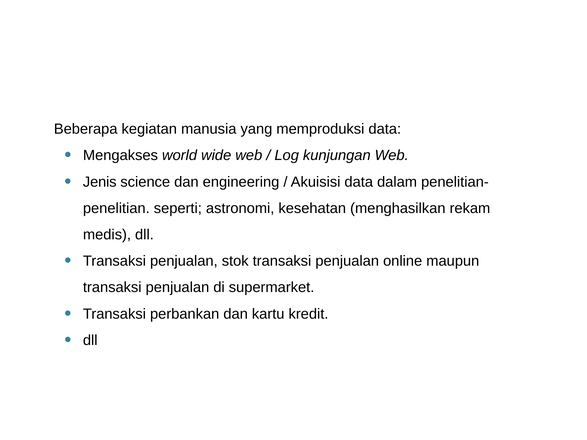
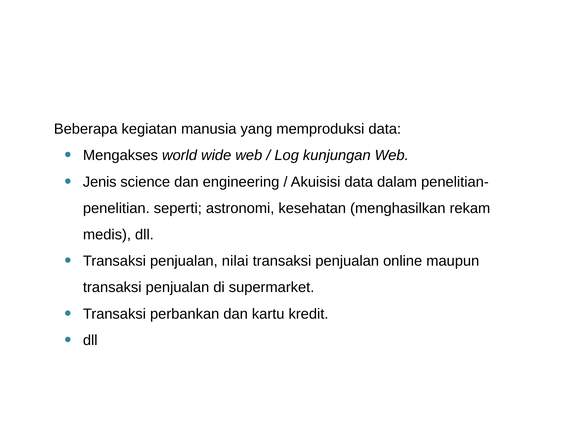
stok: stok -> nilai (235, 261)
